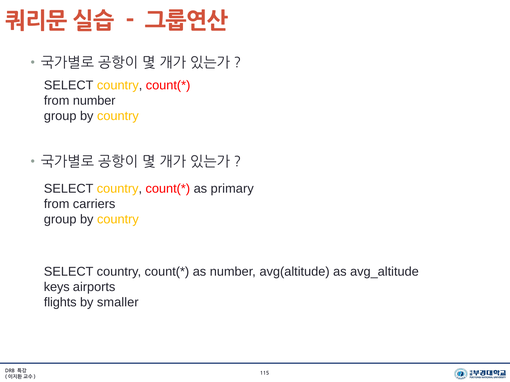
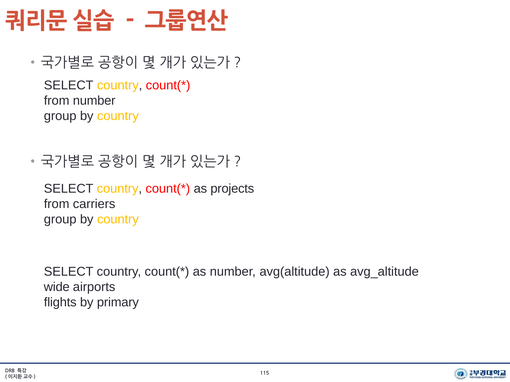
primary: primary -> projects (232, 189)
keys: keys -> wide (57, 287)
smaller: smaller -> primary (118, 303)
